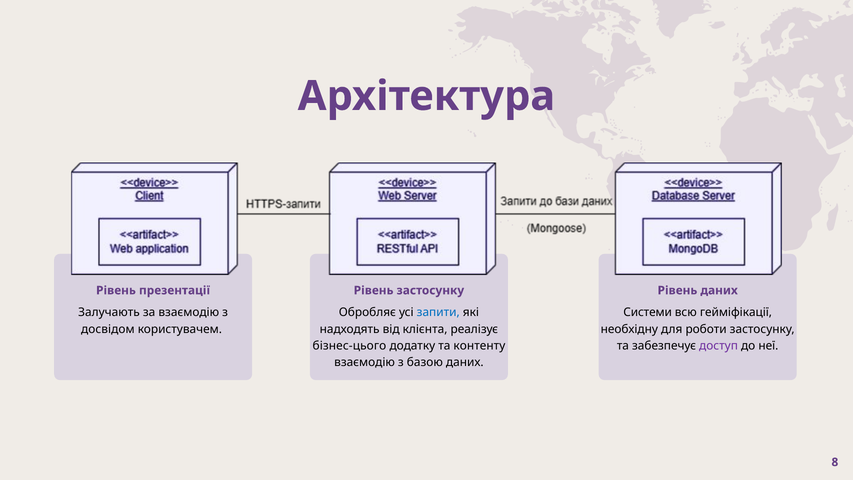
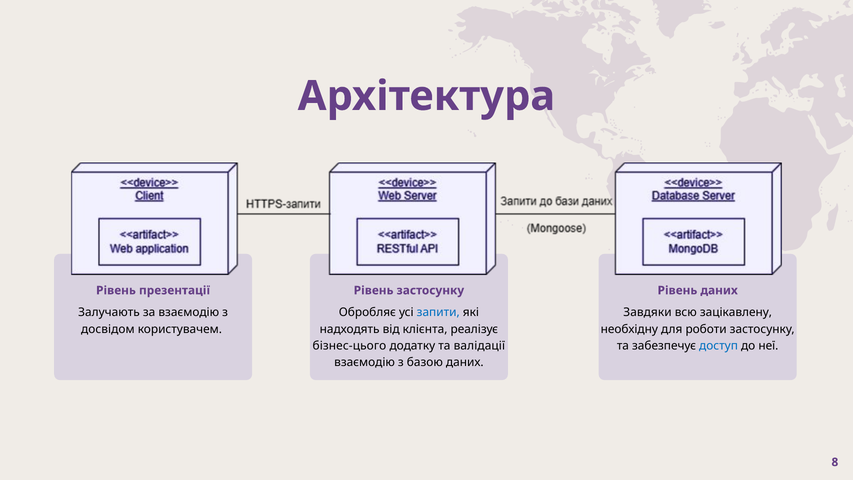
Системи: Системи -> Завдяки (648, 312)
гейміфікації: гейміфікації -> зацікавлену (736, 312)
контенту: контенту -> валідації (479, 346)
доступ colour: purple -> blue (719, 346)
